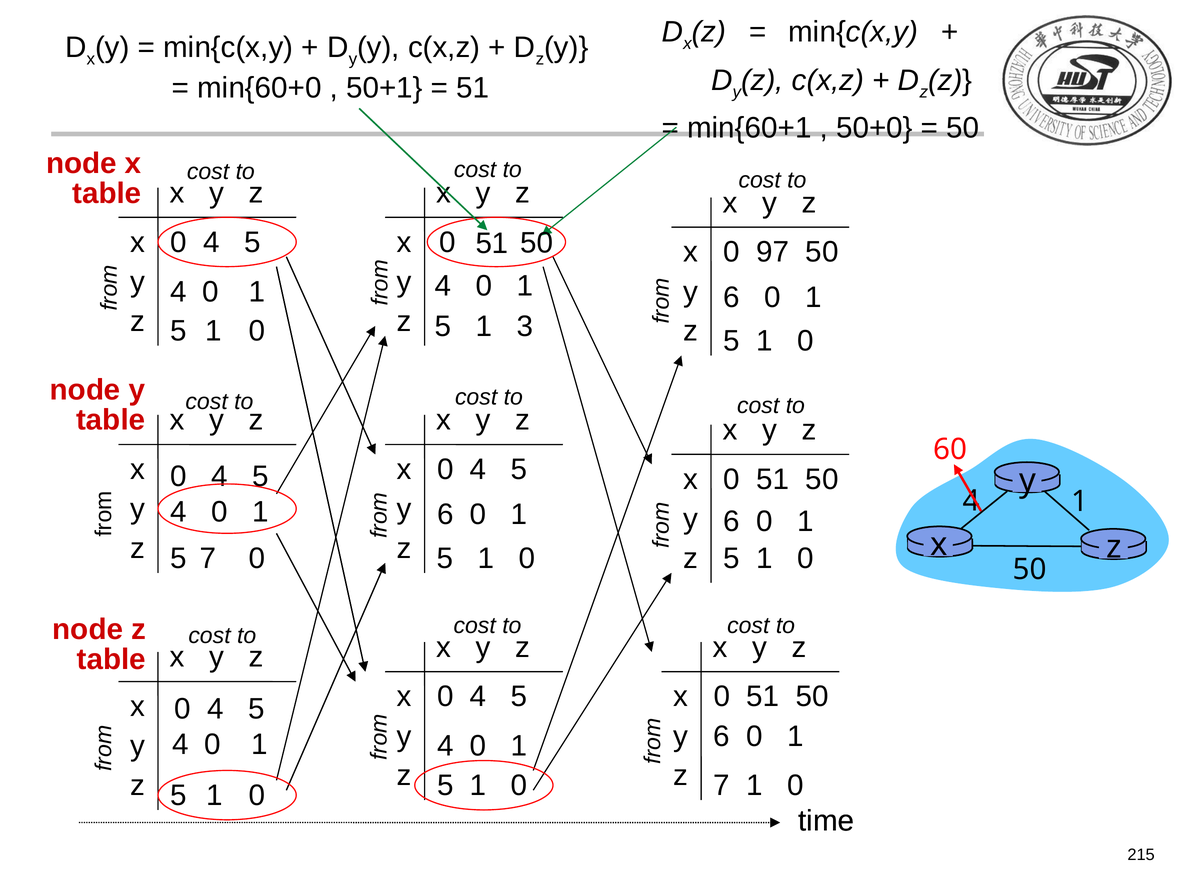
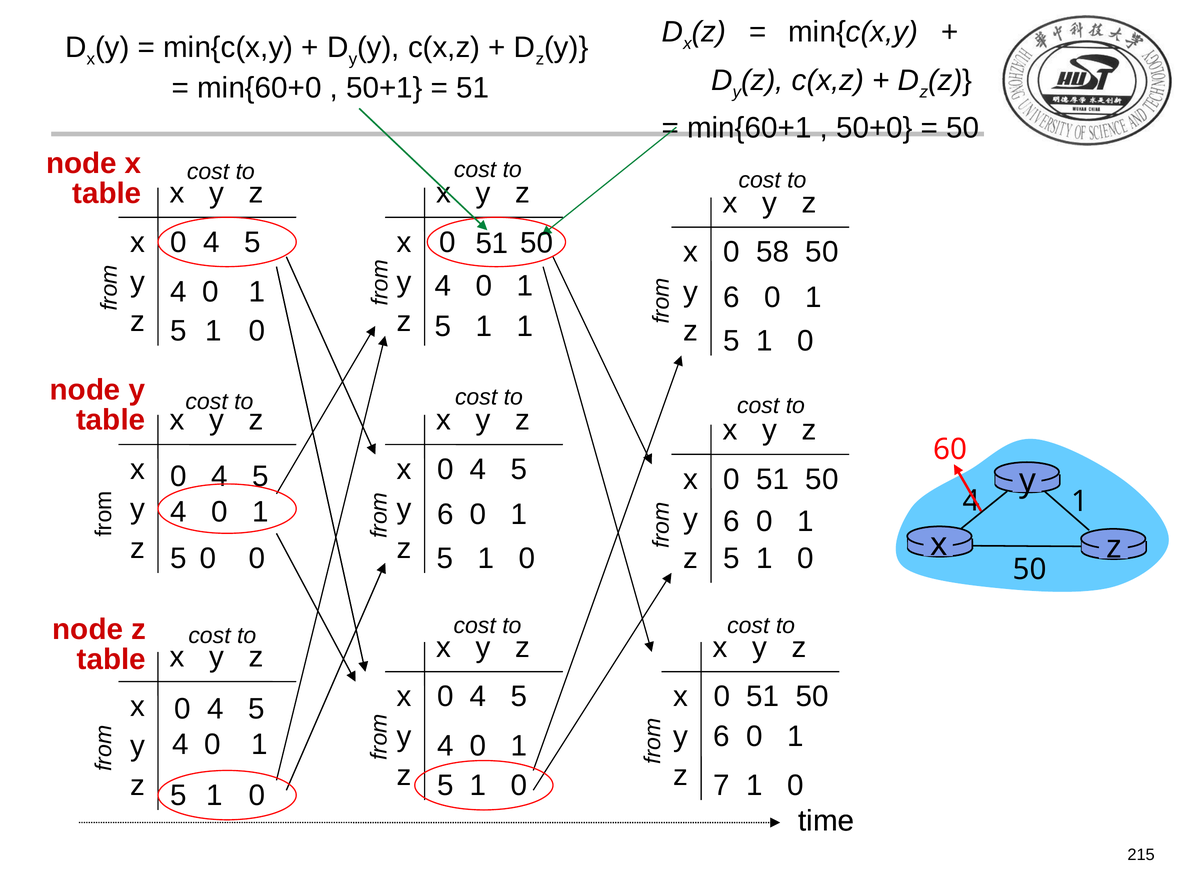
97: 97 -> 58 (773, 252)
1 3: 3 -> 1 (525, 327)
5 7: 7 -> 0 (208, 558)
